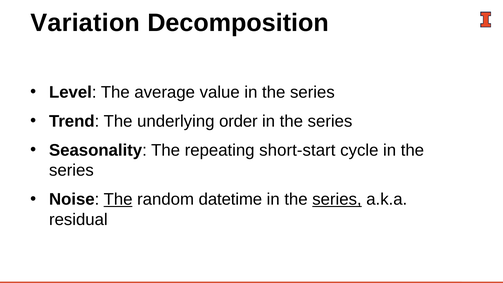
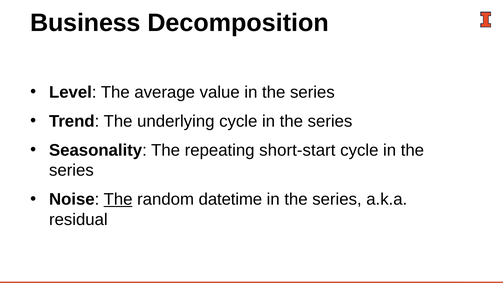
Variation: Variation -> Business (85, 23)
underlying order: order -> cycle (238, 121)
series underline: present -> none (337, 199)
